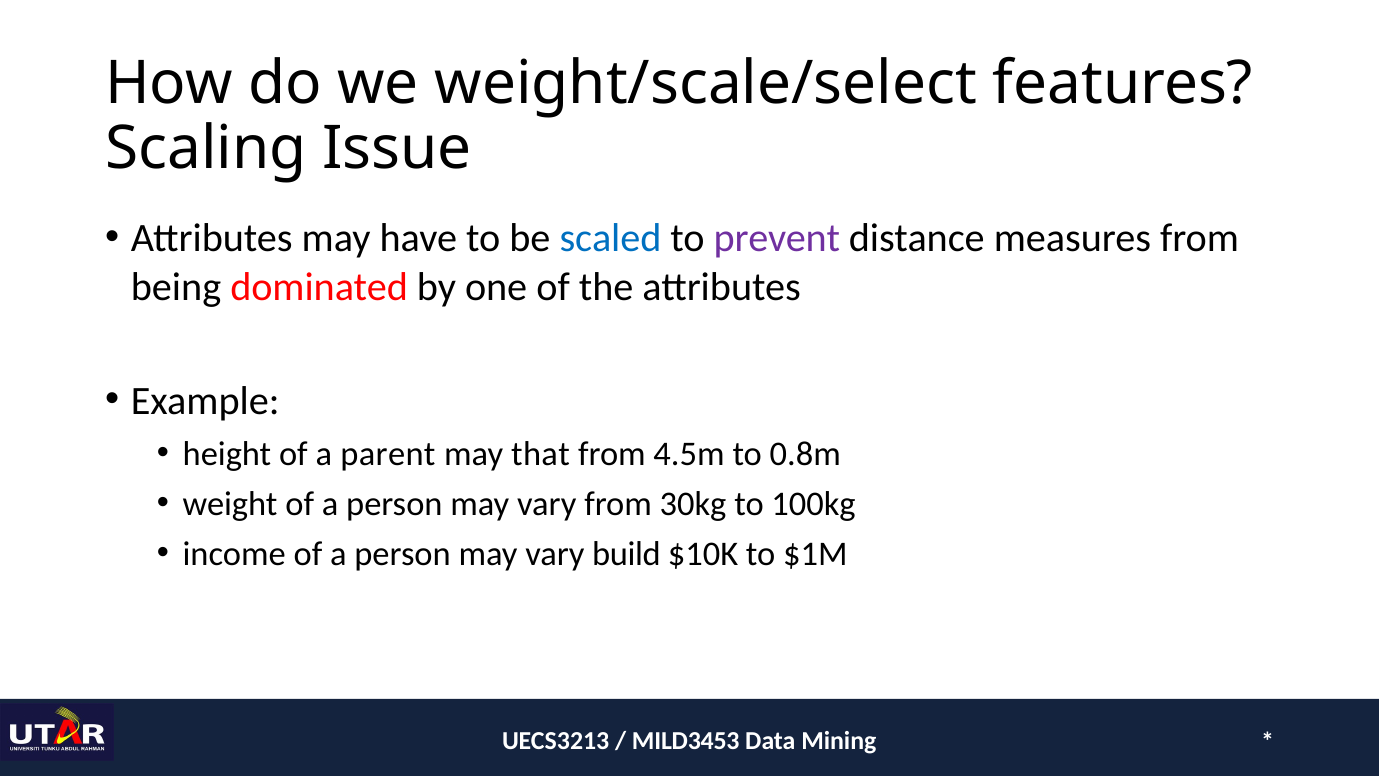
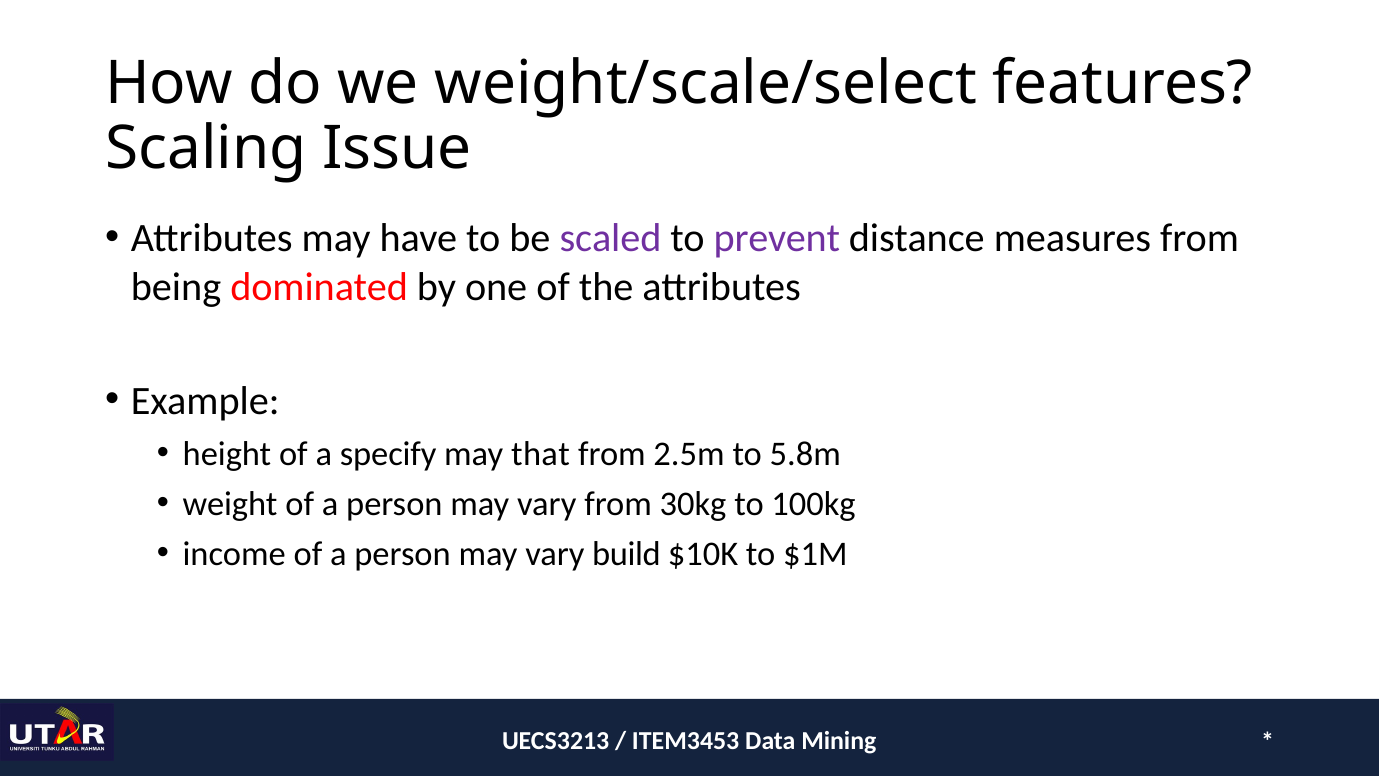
scaled colour: blue -> purple (610, 239)
parent: parent -> specify (388, 454)
4.5m: 4.5m -> 2.5m (689, 454)
0.8m: 0.8m -> 5.8m (805, 454)
MILD3453: MILD3453 -> ITEM3453 (686, 741)
